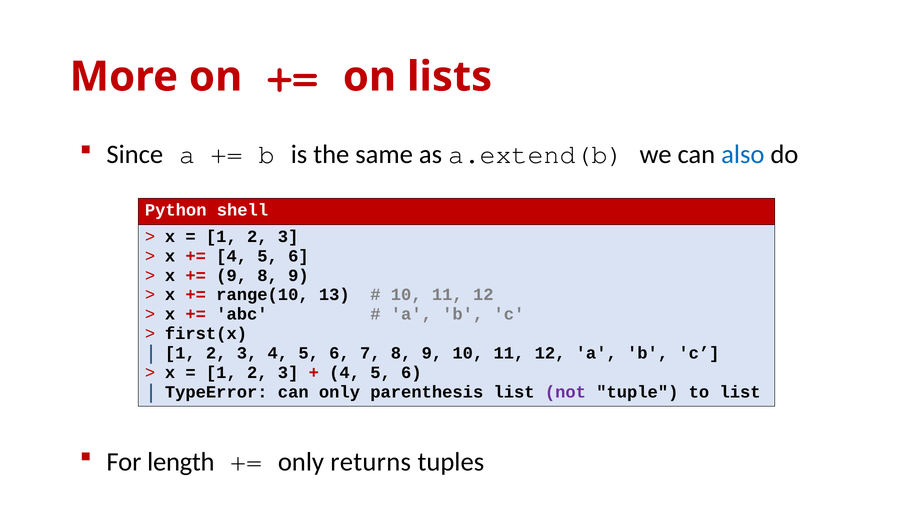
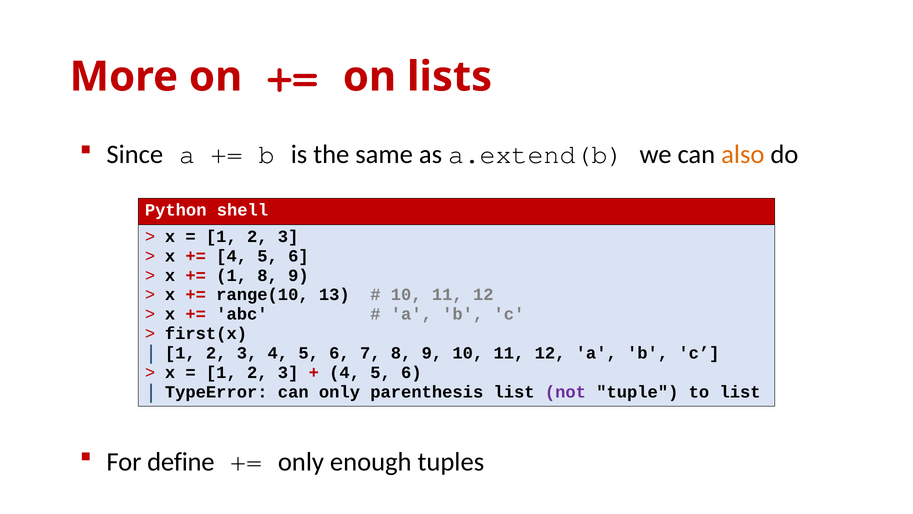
also colour: blue -> orange (743, 155)
9: 9 -> 1 (232, 275)
length: length -> define (181, 461)
returns: returns -> enough (371, 461)
